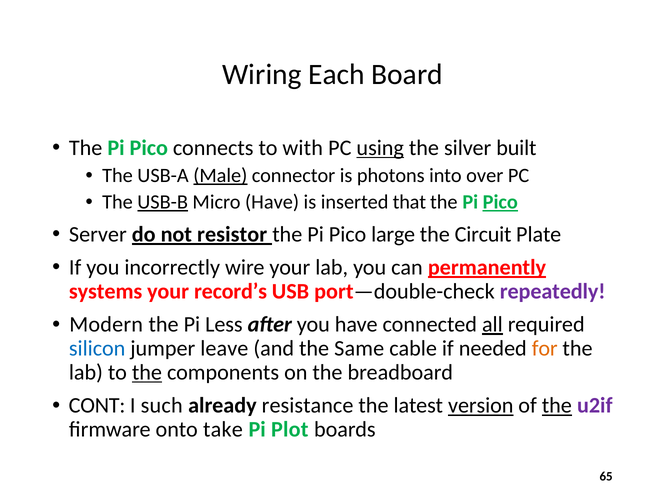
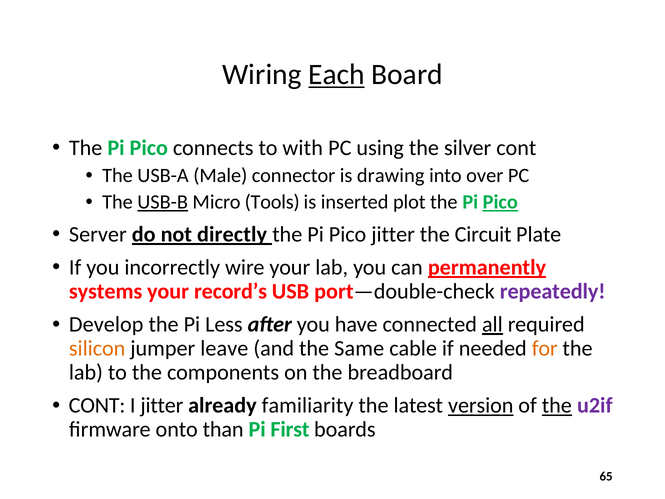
Each underline: none -> present (337, 75)
using underline: present -> none (380, 148)
silver built: built -> cont (516, 148)
Male underline: present -> none (220, 175)
photons: photons -> drawing (391, 175)
Micro Have: Have -> Tools (272, 202)
that: that -> plot (409, 202)
resistor: resistor -> directly (232, 234)
Pico large: large -> jitter (393, 234)
Modern: Modern -> Develop (106, 324)
silicon colour: blue -> orange (97, 348)
the underline: present -> none (147, 372)
I such: such -> jitter (162, 405)
resistance: resistance -> familiarity (308, 405)
take: take -> than (223, 429)
Plot: Plot -> First (290, 429)
